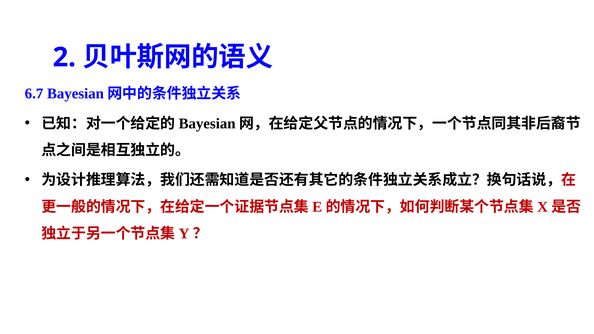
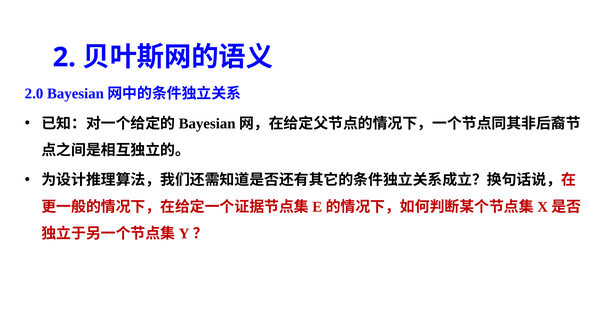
6.7: 6.7 -> 2.0 (34, 94)
